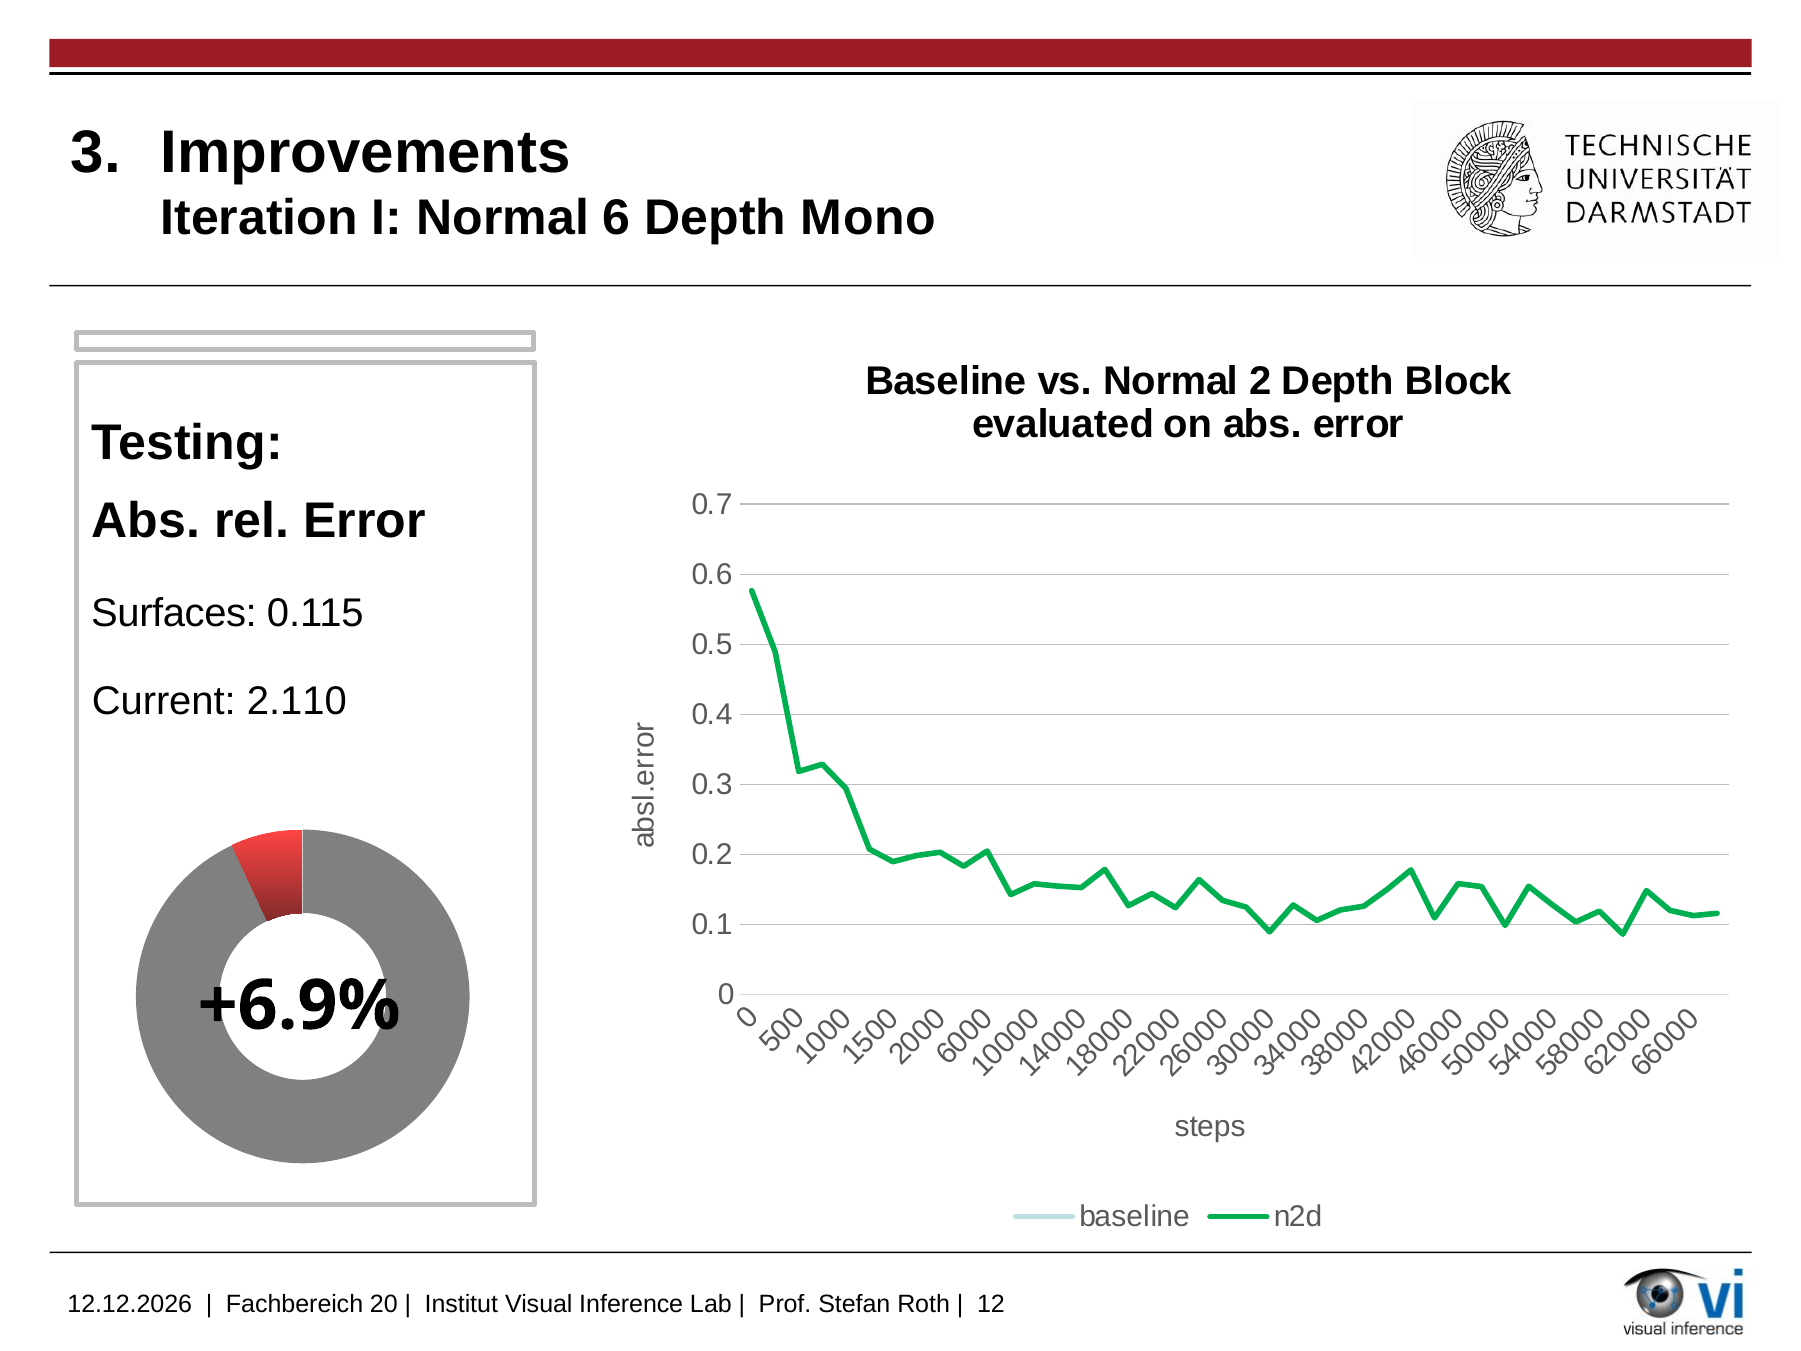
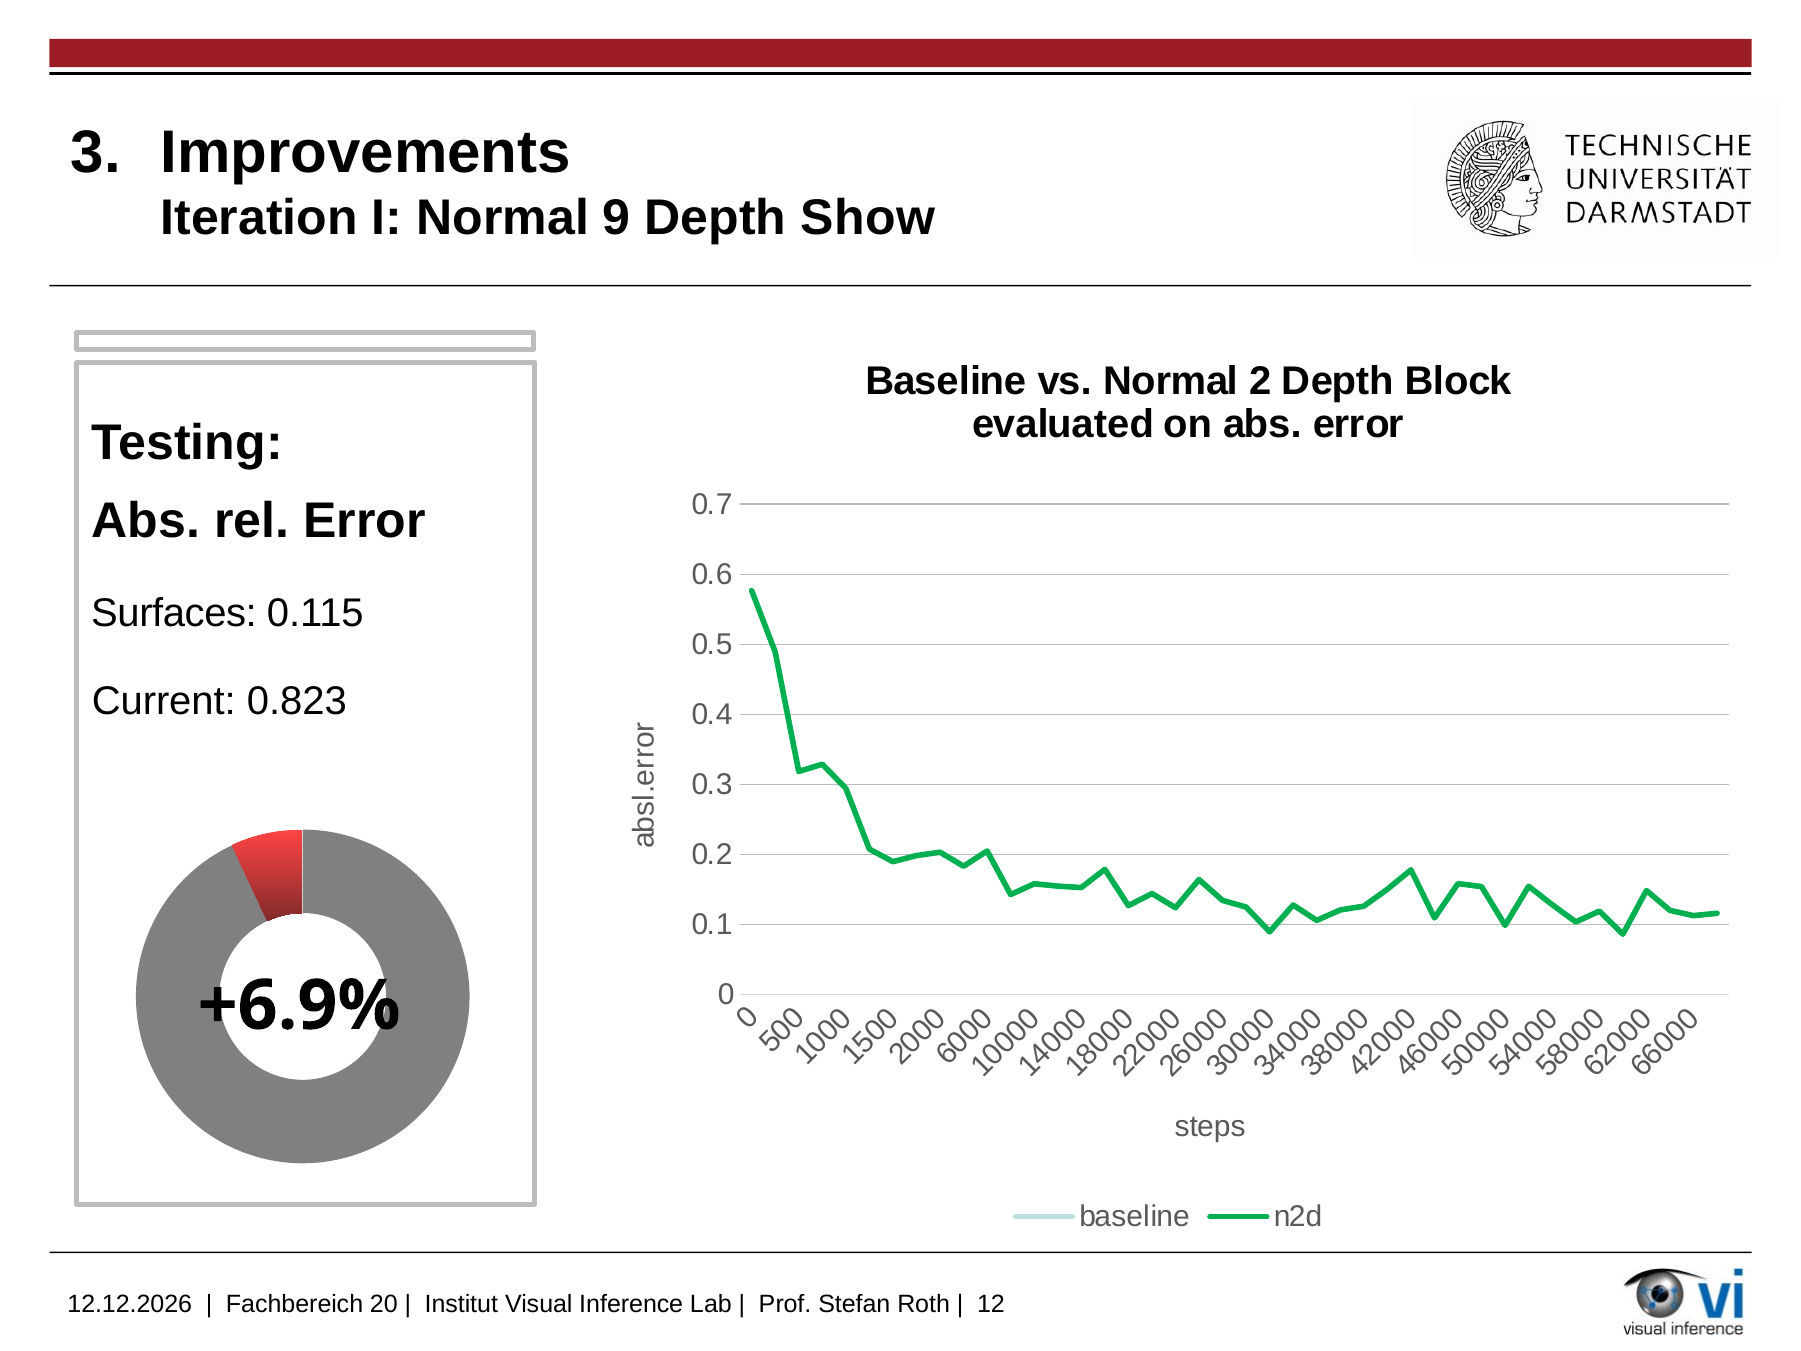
Normal 6: 6 -> 9 (617, 218)
Mono: Mono -> Show (868, 218)
2.110: 2.110 -> 0.823 (297, 701)
